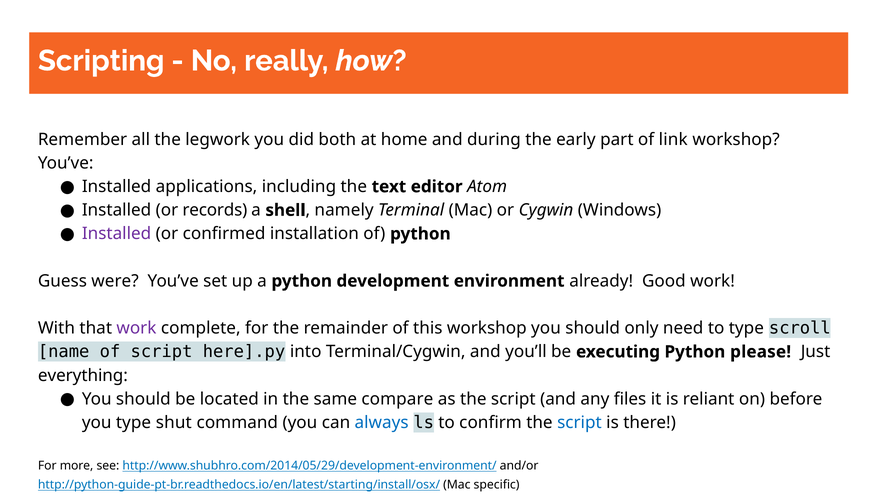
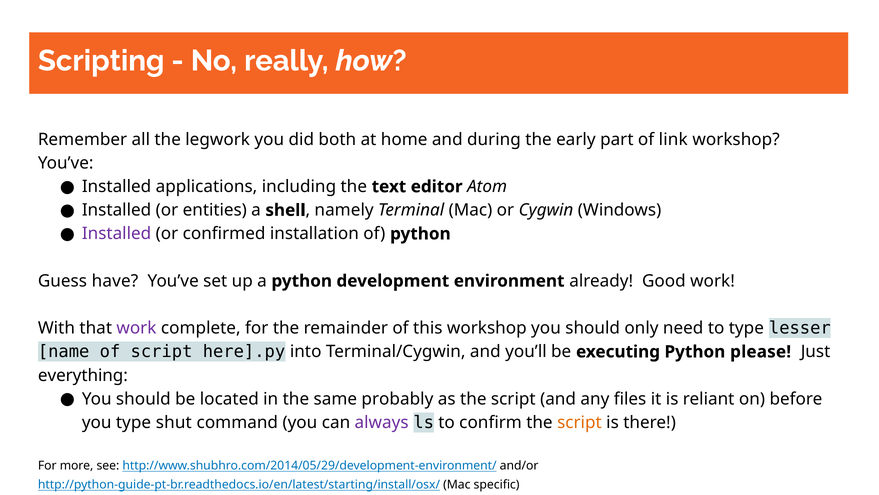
records: records -> entities (215, 210)
were: were -> have (115, 281)
scroll: scroll -> lesser (800, 328)
compare: compare -> probably (397, 399)
always colour: blue -> purple (382, 422)
script colour: blue -> orange (579, 422)
